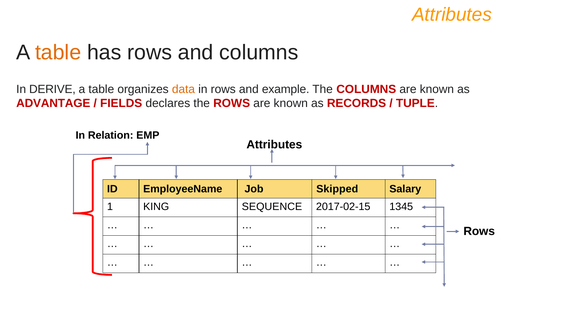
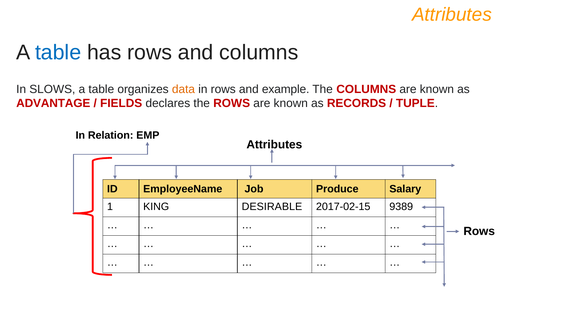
table colour: orange -> blue (58, 52)
DERIVE: DERIVE -> SLOWS (52, 89)
Skipped: Skipped -> Produce (337, 189)
SEQUENCE: SEQUENCE -> DESIRABLE (272, 206)
1345: 1345 -> 9389 (401, 206)
